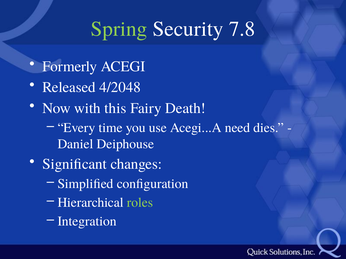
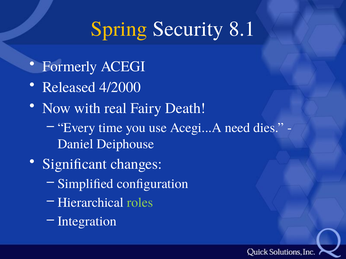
Spring colour: light green -> yellow (119, 29)
7.8: 7.8 -> 8.1 (242, 29)
4/2048: 4/2048 -> 4/2000 (120, 87)
this: this -> real (116, 108)
